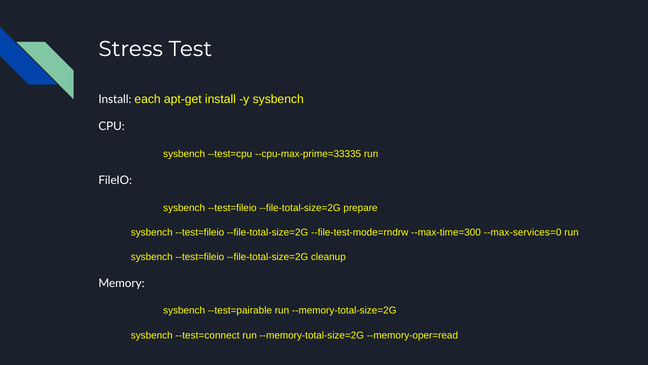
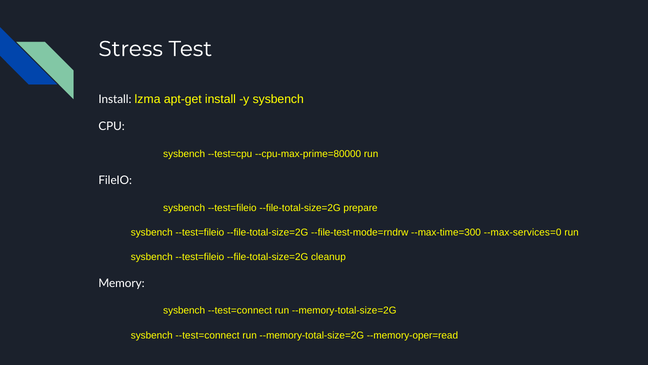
each: each -> lzma (148, 99)
--cpu-max-prime=33335: --cpu-max-prime=33335 -> --cpu-max-prime=80000 (308, 154)
--test=pairable: --test=pairable -> --test=connect (240, 310)
